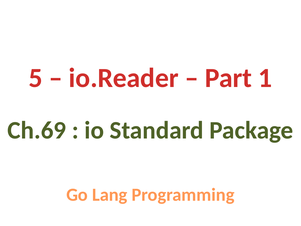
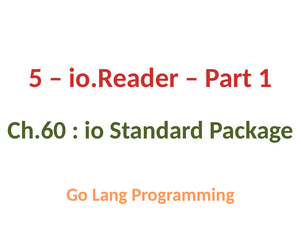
Ch.69: Ch.69 -> Ch.60 (37, 130)
